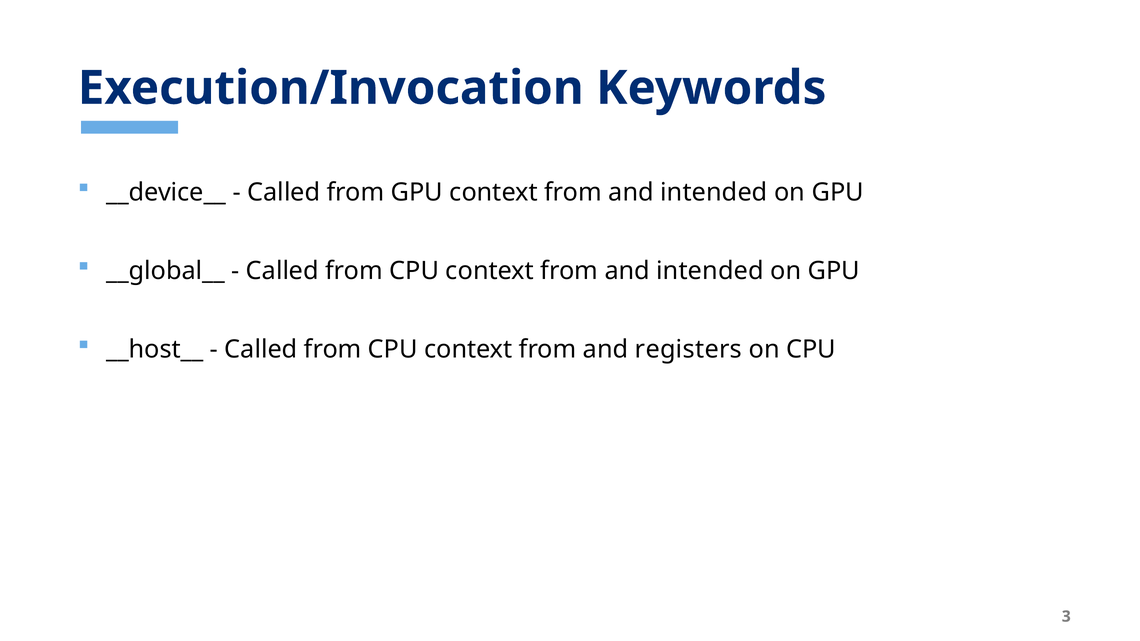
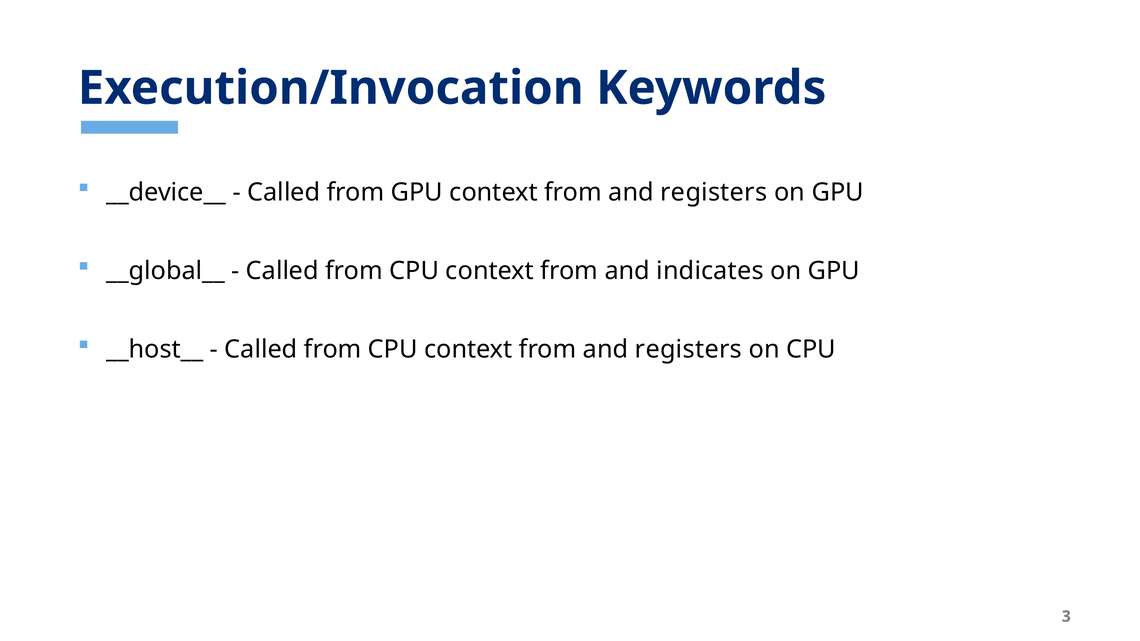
intended: intended -> registers (714, 192)
intended: intended -> indicates (710, 271)
